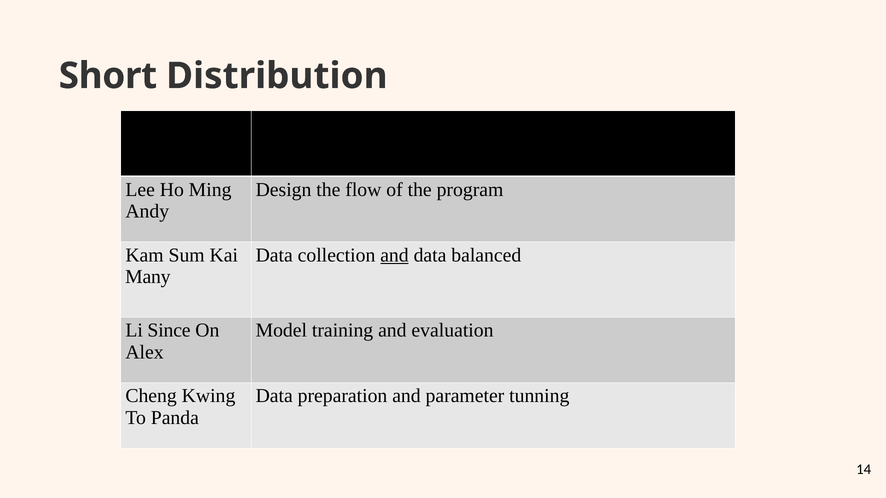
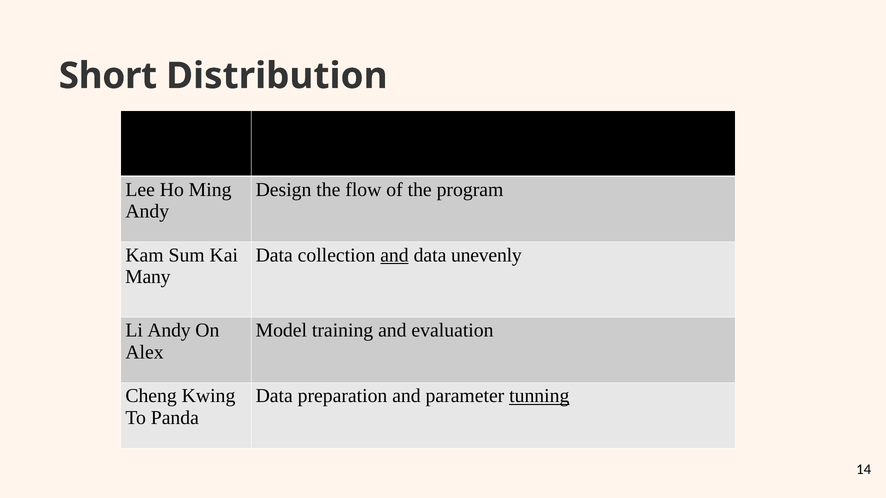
balanced: balanced -> unevenly (486, 255)
Li Since: Since -> Andy (169, 331)
tunning underline: none -> present (539, 396)
